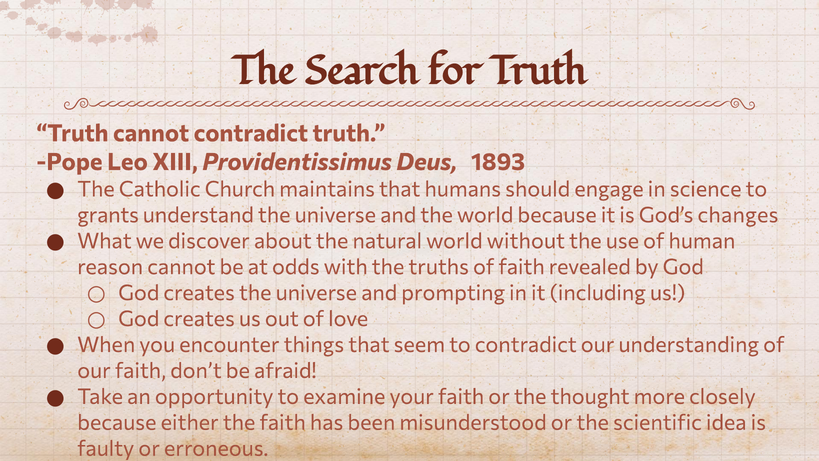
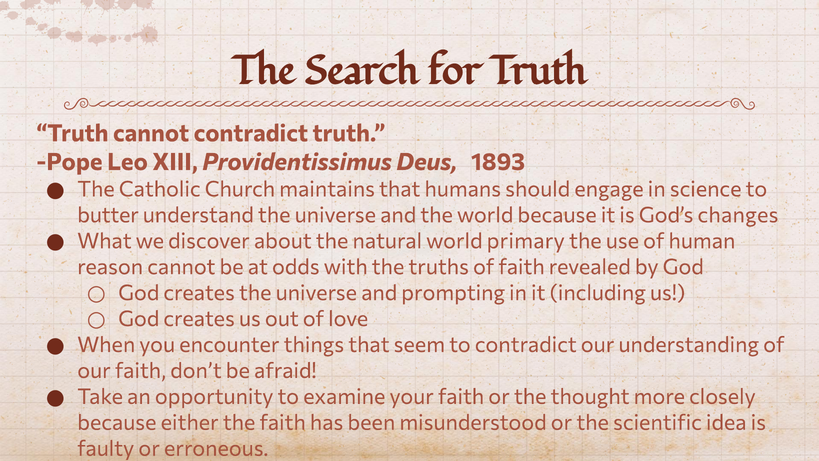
grants: grants -> butter (108, 215)
without: without -> primary (526, 241)
